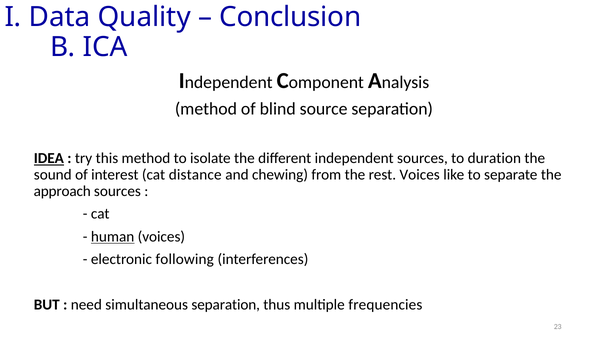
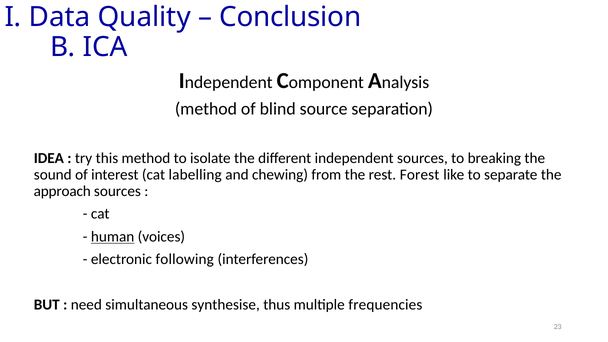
IDEA underline: present -> none (49, 158)
duration: duration -> breaking (494, 158)
distance: distance -> labelling (195, 175)
rest Voices: Voices -> Forest (420, 175)
simultaneous separation: separation -> synthesise (226, 305)
